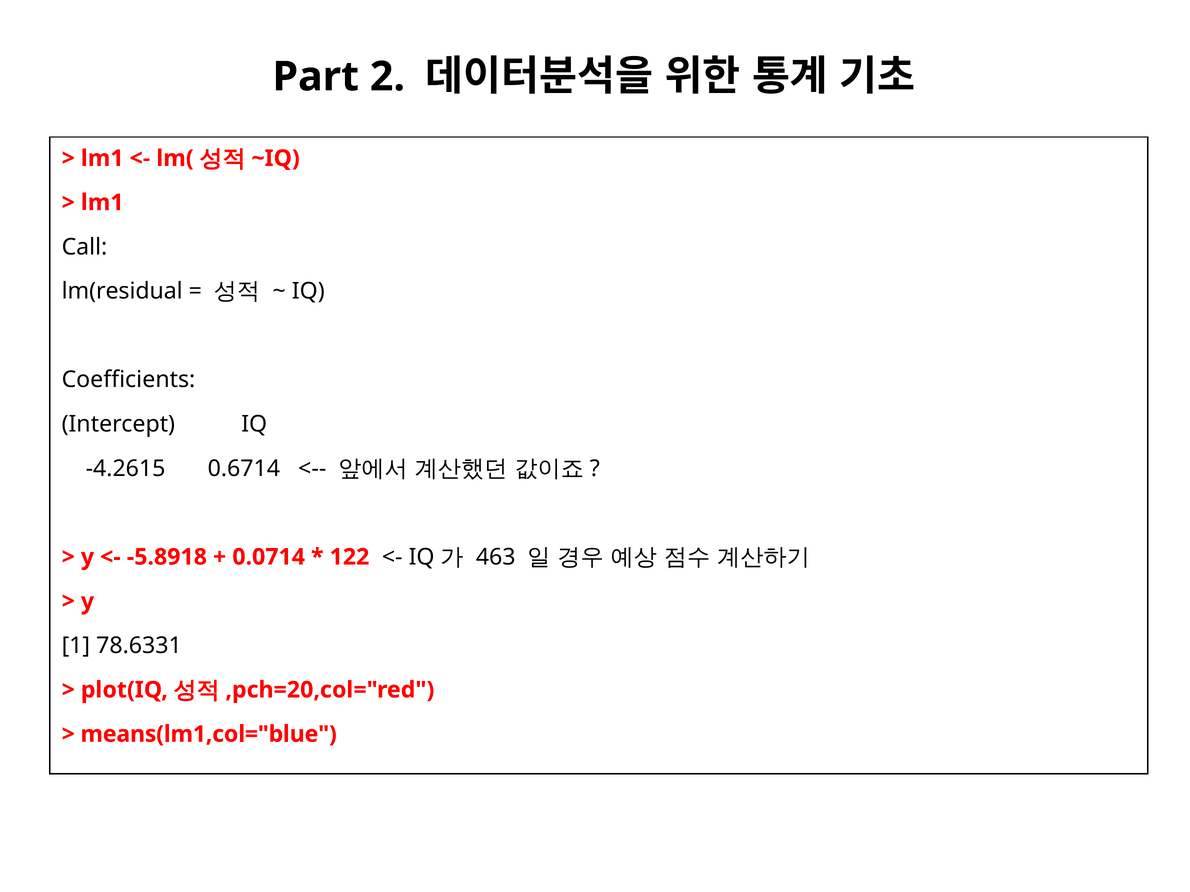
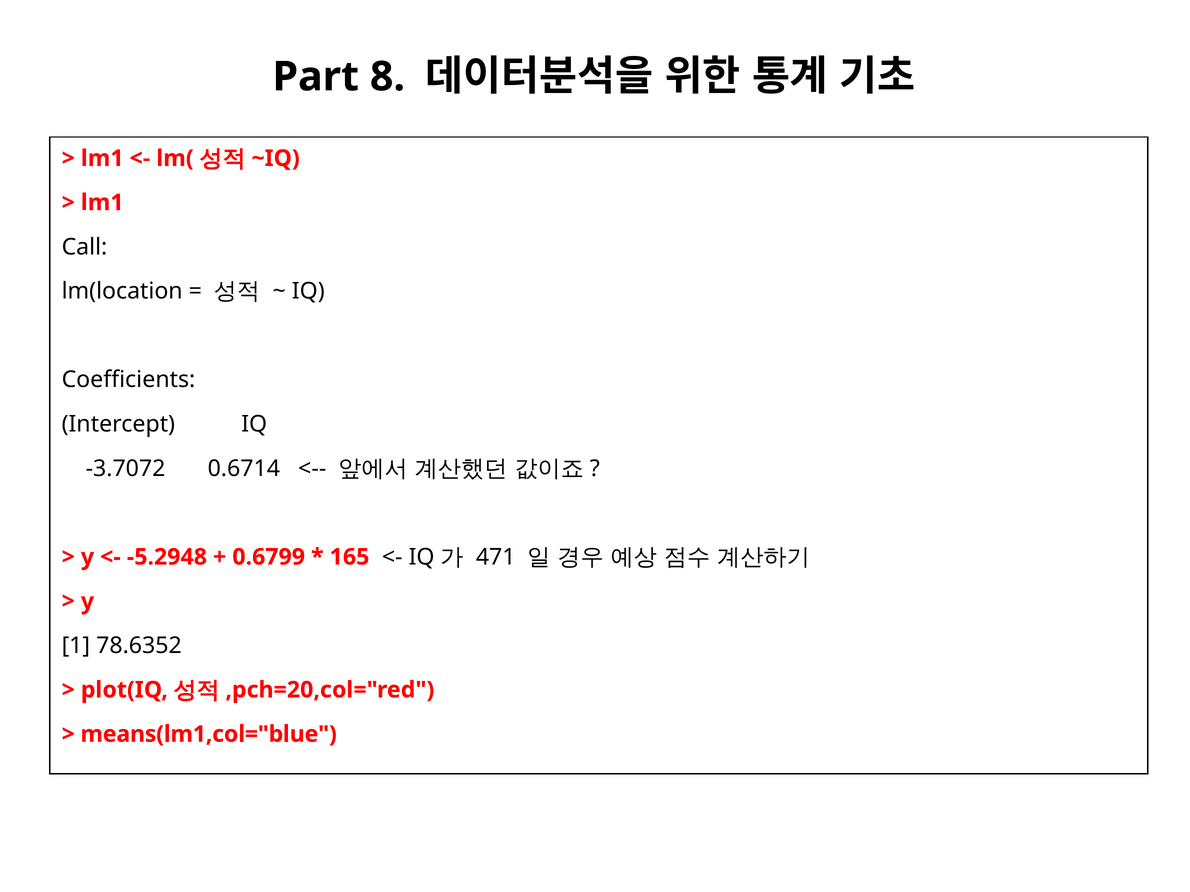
2: 2 -> 8 (387, 77)
lm(residual: lm(residual -> lm(location (122, 291)
-4.2615: -4.2615 -> -3.7072 (126, 469)
-5.8918: -5.8918 -> -5.2948 (167, 557)
0.0714: 0.0714 -> 0.6799 (269, 557)
122: 122 -> 165 (350, 557)
463: 463 -> 471 (496, 557)
78.6331: 78.6331 -> 78.6352 (139, 646)
